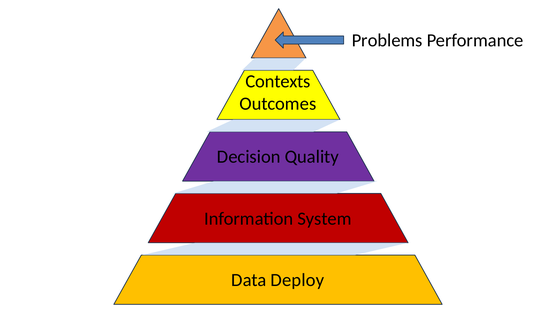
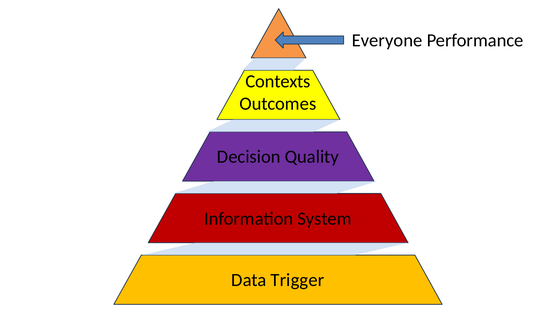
Problems: Problems -> Everyone (387, 40)
Deploy: Deploy -> Trigger (297, 280)
